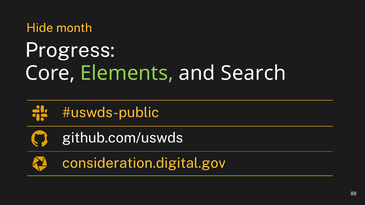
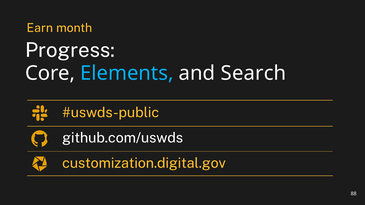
Hide: Hide -> Earn (40, 28)
Elements colour: light green -> light blue (127, 73)
consideration.digital.gov: consideration.digital.gov -> customization.digital.gov (144, 163)
